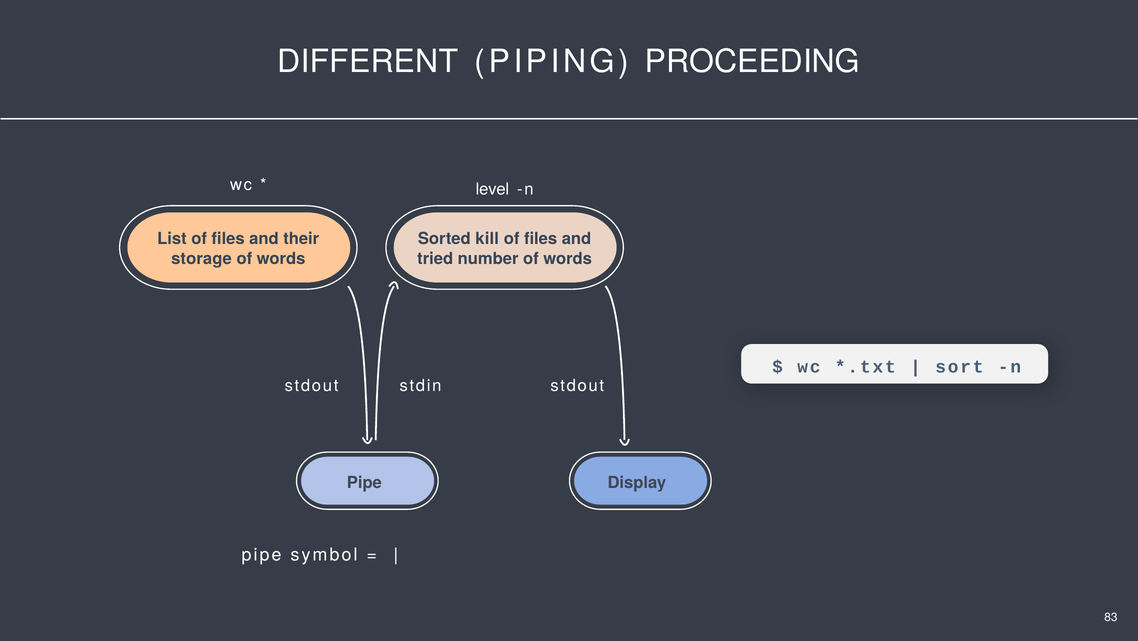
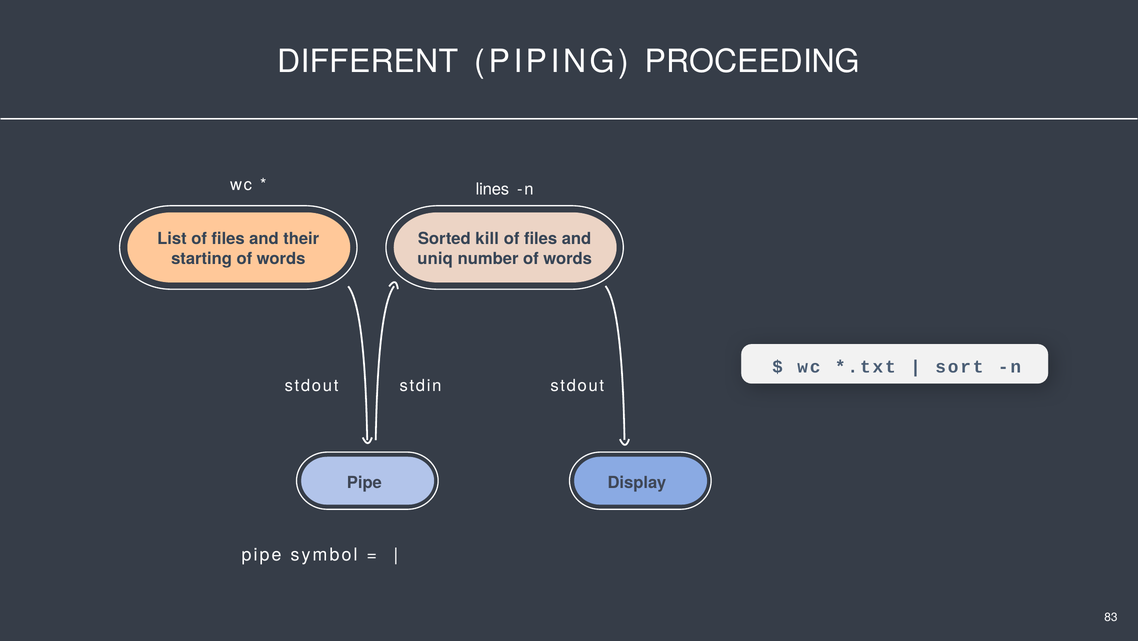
level: level -> lines (492, 189)
storage: storage -> starting (202, 258)
tried: tried -> uniq (435, 258)
